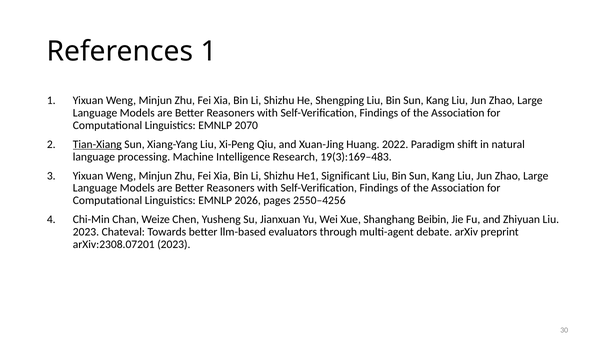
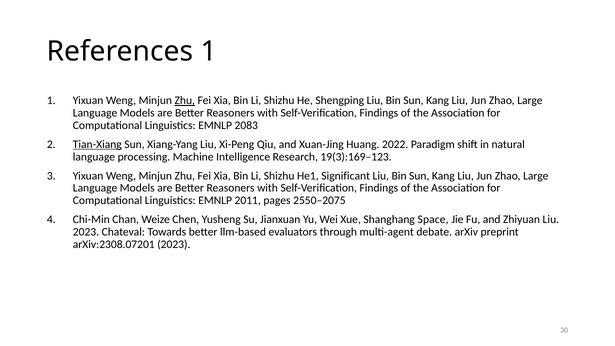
Zhu underline: none -> present (185, 101)
2070: 2070 -> 2083 (246, 125)
19(3):169–483: 19(3):169–483 -> 19(3):169–123 (356, 157)
2026: 2026 -> 2011 (248, 201)
2550–4256: 2550–4256 -> 2550–2075 (319, 201)
Beibin: Beibin -> Space (433, 219)
